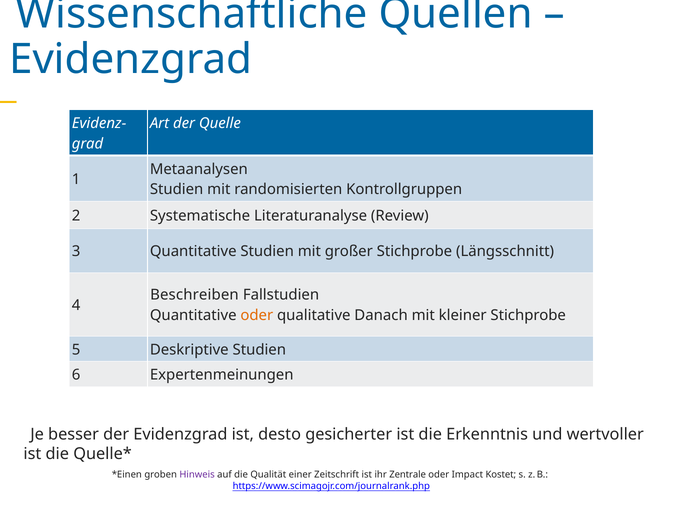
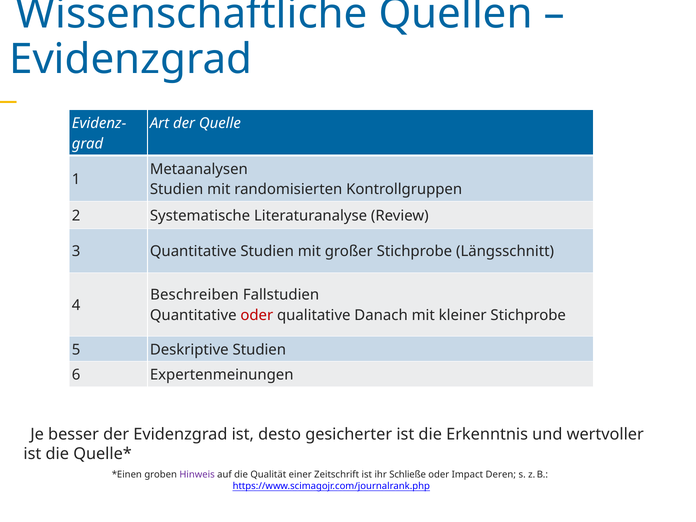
oder colour: orange -> red (257, 315)
Zentrale: Zentrale -> Schließe (408, 475)
Kostet: Kostet -> Deren (501, 475)
